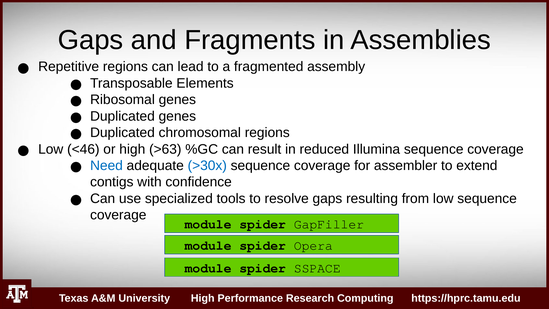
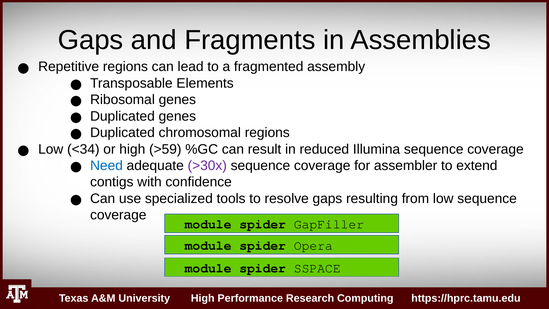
<46: <46 -> <34 (83, 149)
>63: >63 -> >59 (165, 149)
>30x colour: blue -> purple (207, 166)
